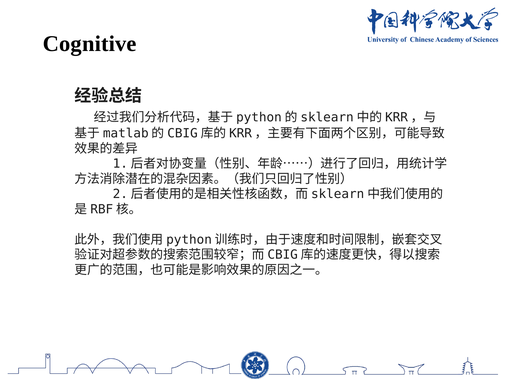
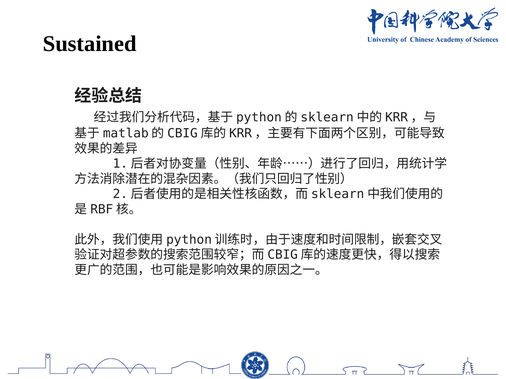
Cognitive: Cognitive -> Sustained (90, 44)
